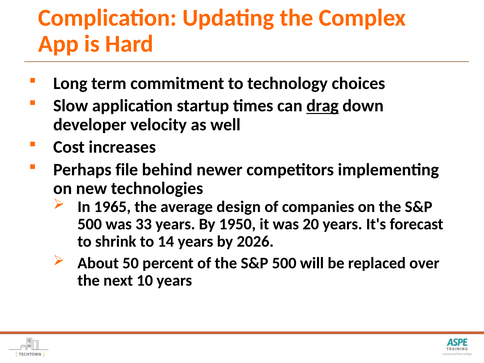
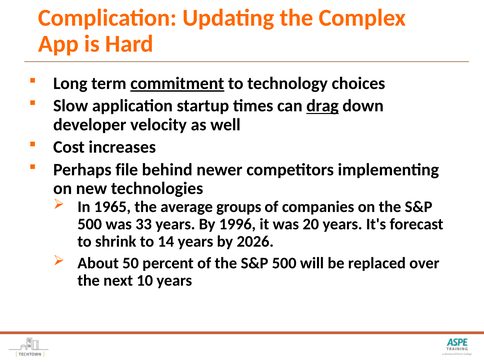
commitment underline: none -> present (177, 83)
design: design -> groups (239, 207)
1950: 1950 -> 1996 (237, 224)
